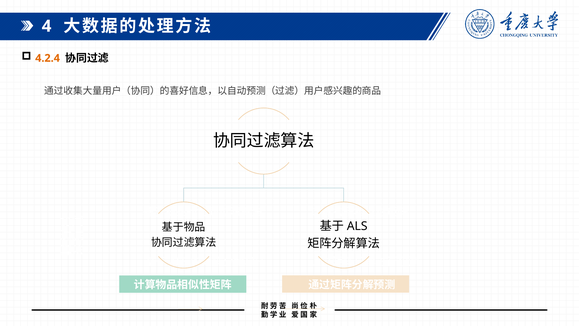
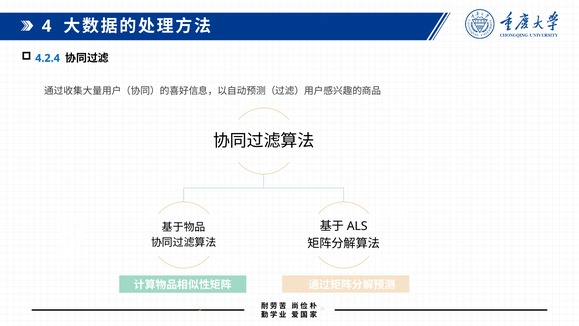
4.2.4 colour: orange -> blue (48, 58)
